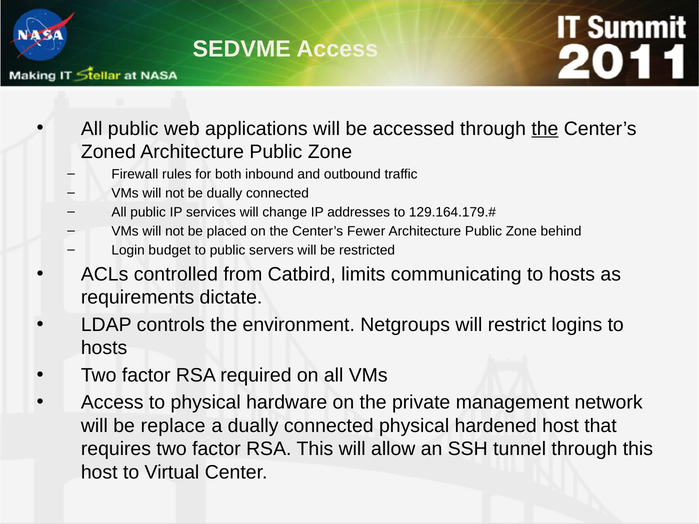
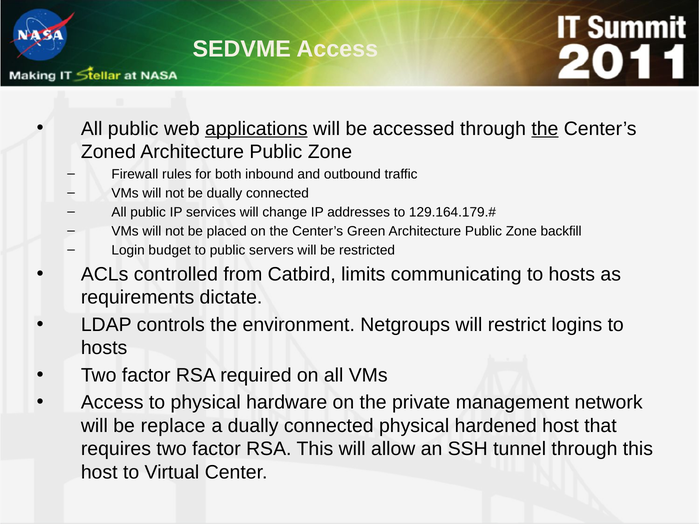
applications underline: none -> present (256, 129)
Fewer: Fewer -> Green (366, 231)
behind: behind -> backfill (561, 231)
